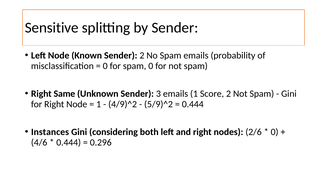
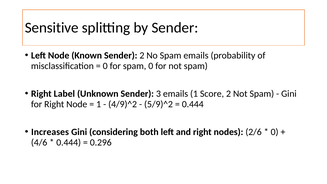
Same: Same -> Label (64, 94)
Instances: Instances -> Increases (50, 132)
